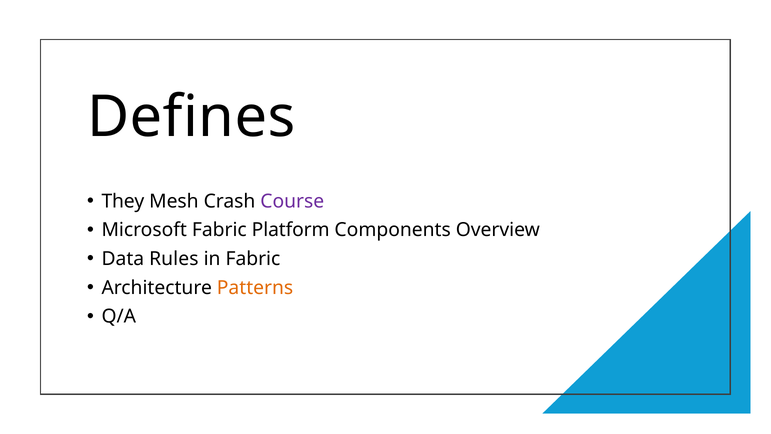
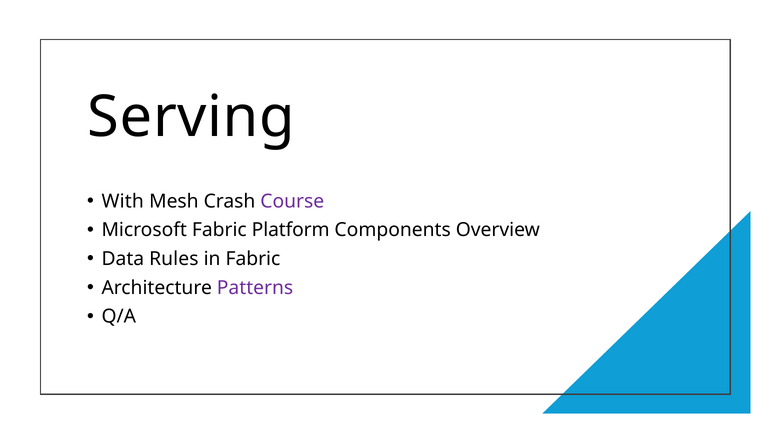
Defines: Defines -> Serving (191, 117)
They: They -> With (123, 201)
Patterns colour: orange -> purple (255, 288)
